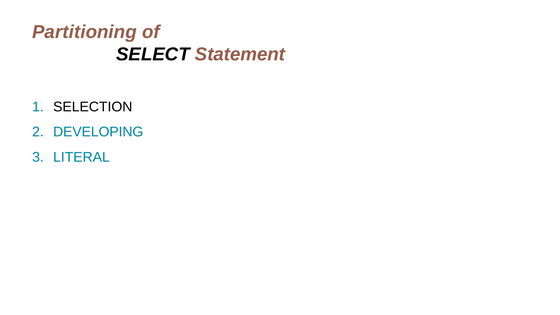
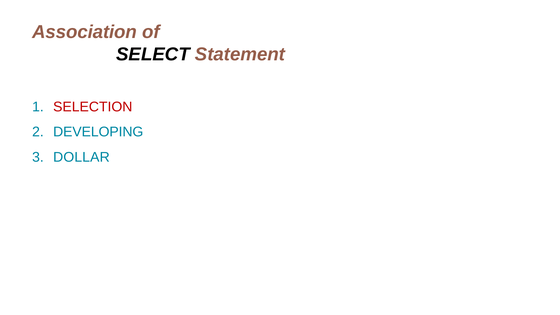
Partitioning: Partitioning -> Association (85, 32)
SELECTION colour: black -> red (93, 107)
LITERAL: LITERAL -> DOLLAR (81, 157)
